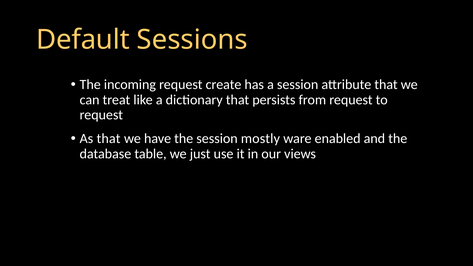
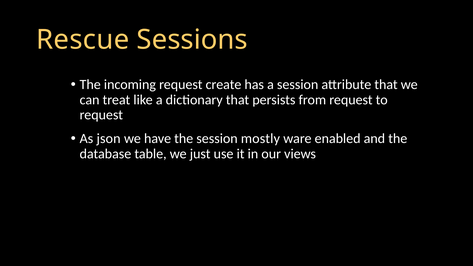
Default: Default -> Rescue (83, 40)
As that: that -> json (109, 139)
